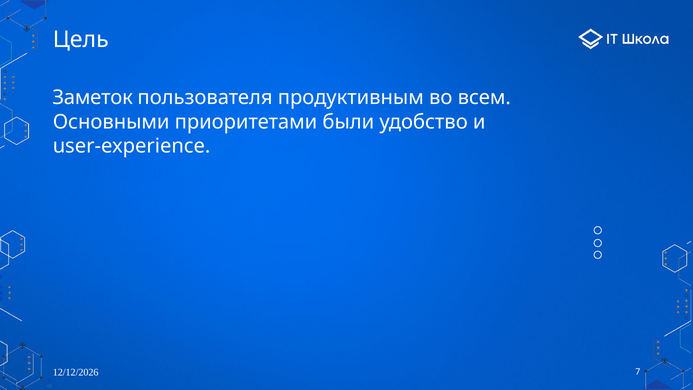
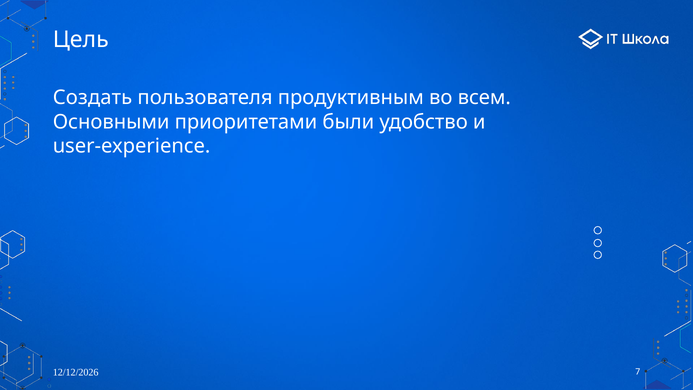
Заметок: Заметок -> Создать (92, 98)
